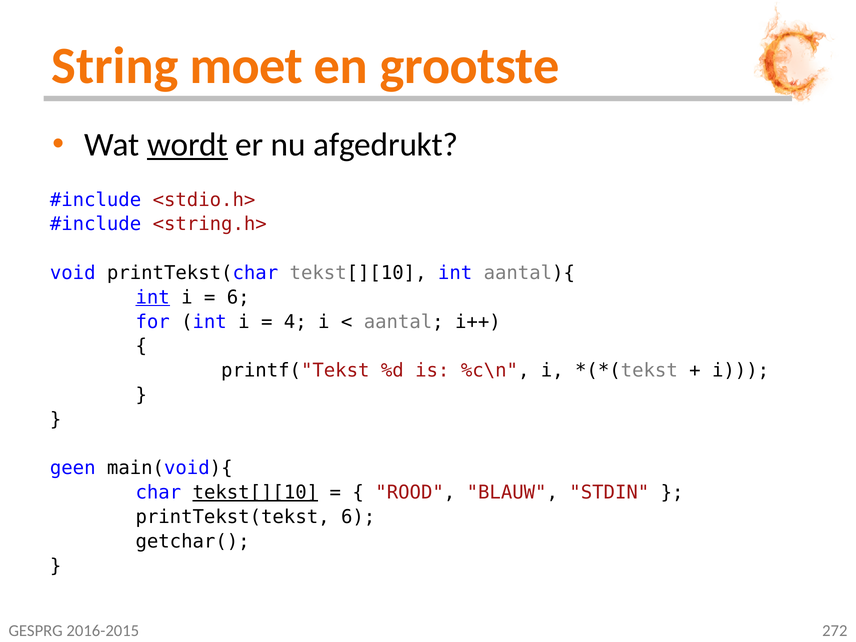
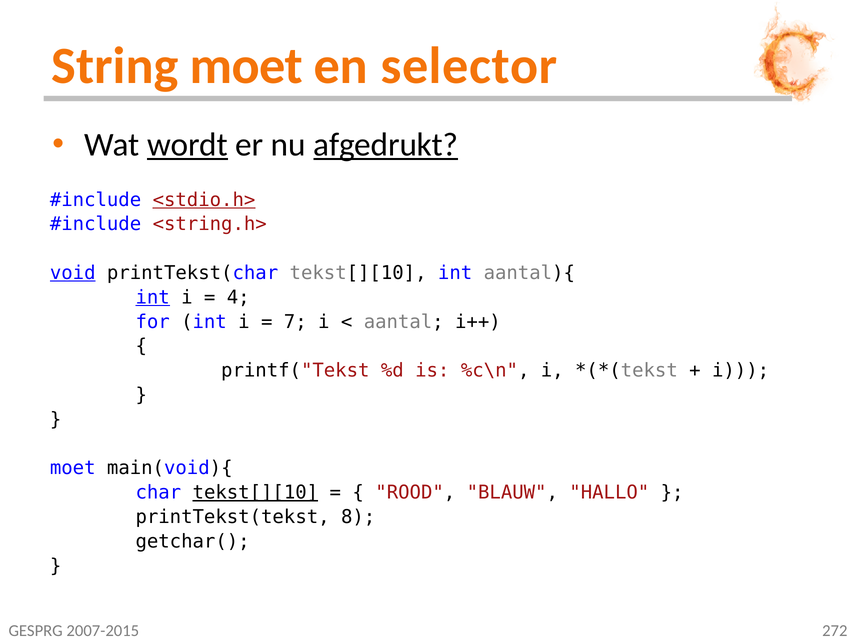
grootste: grootste -> selector (469, 66)
afgedrukt underline: none -> present (386, 145)
<stdio.h> underline: none -> present (204, 200)
void underline: none -> present (73, 273)
6: 6 -> 4 (238, 297)
4: 4 -> 7 (295, 322)
geen: geen -> moet (73, 468)
STDIN: STDIN -> HALLO (609, 493)
printTekst(tekst 6: 6 -> 8 (358, 517)
2016-2015: 2016-2015 -> 2007-2015 (103, 631)
